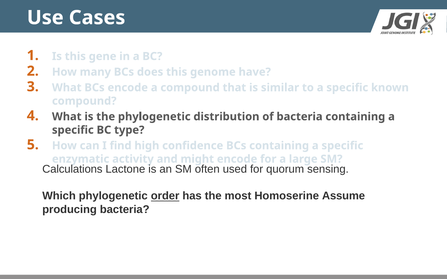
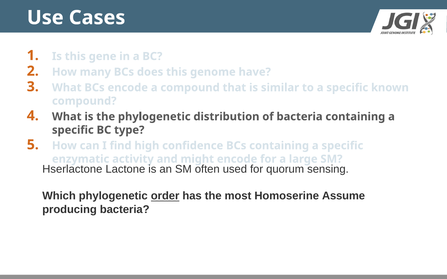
Calculations: Calculations -> Hserlactone (72, 169)
